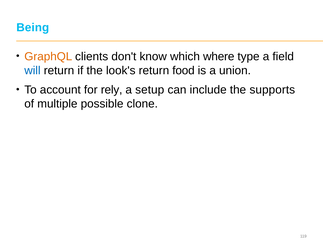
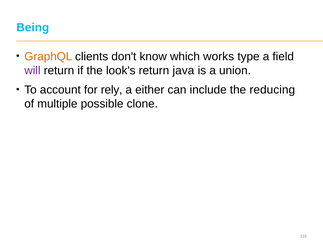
where: where -> works (219, 57)
will colour: blue -> purple (32, 71)
food: food -> java (183, 71)
setup: setup -> either (150, 90)
supports: supports -> reducing (272, 90)
